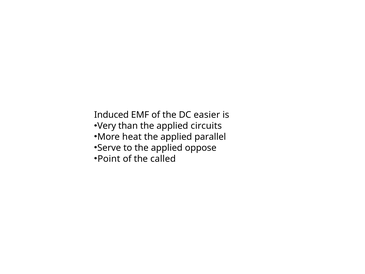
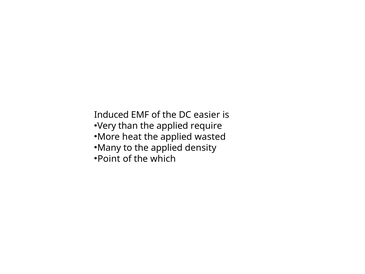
circuits: circuits -> require (206, 126)
parallel: parallel -> wasted (210, 137)
Serve: Serve -> Many (109, 148)
oppose: oppose -> density (201, 148)
called: called -> which (163, 159)
